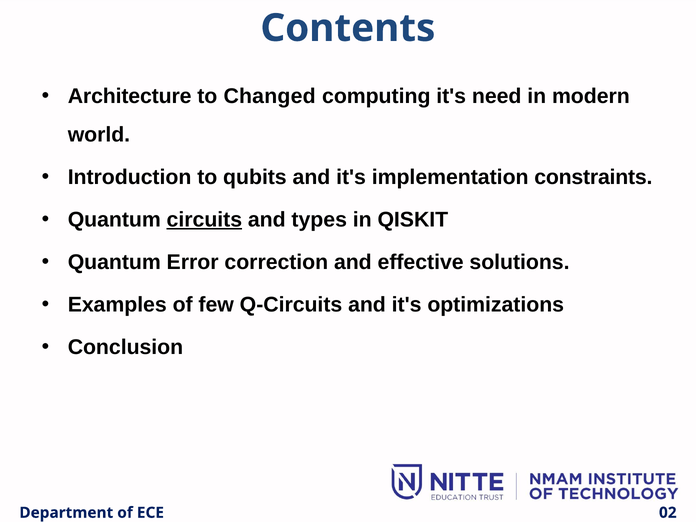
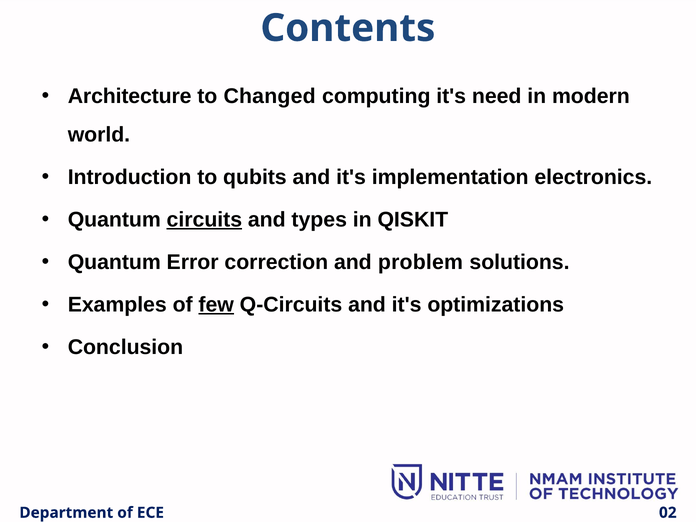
constraints: constraints -> electronics (593, 177)
effective: effective -> problem (420, 262)
few underline: none -> present (216, 305)
